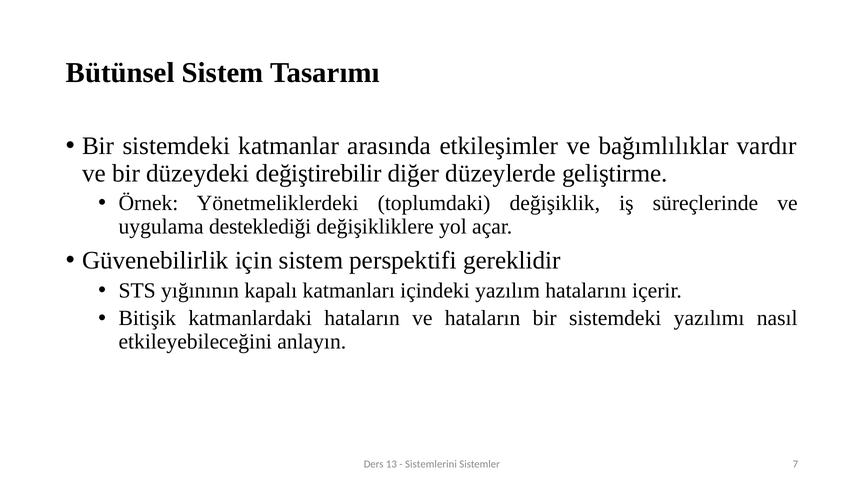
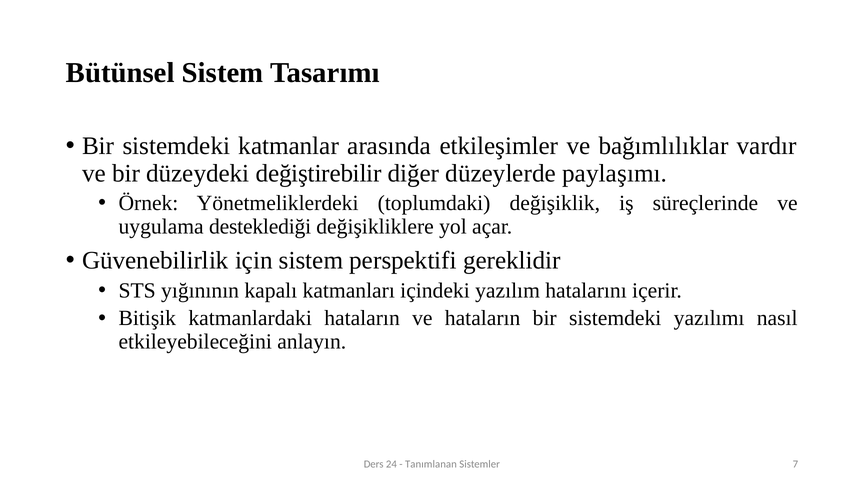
geliştirme: geliştirme -> paylaşımı (615, 173)
13: 13 -> 24 (391, 464)
Sistemlerini: Sistemlerini -> Tanımlanan (431, 464)
